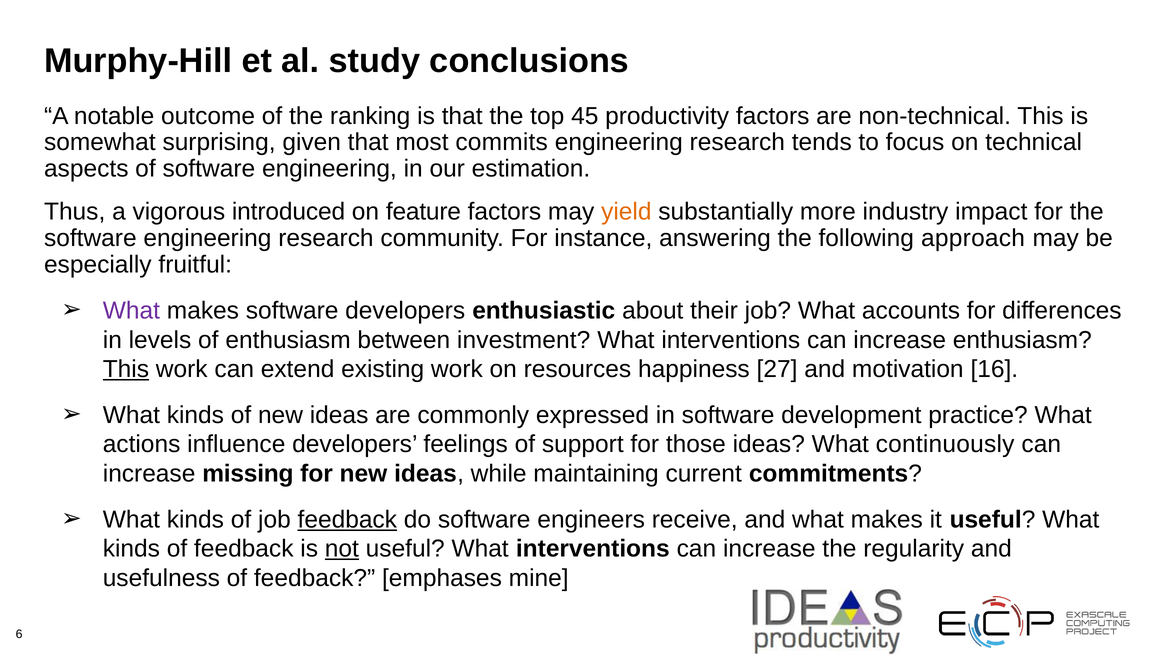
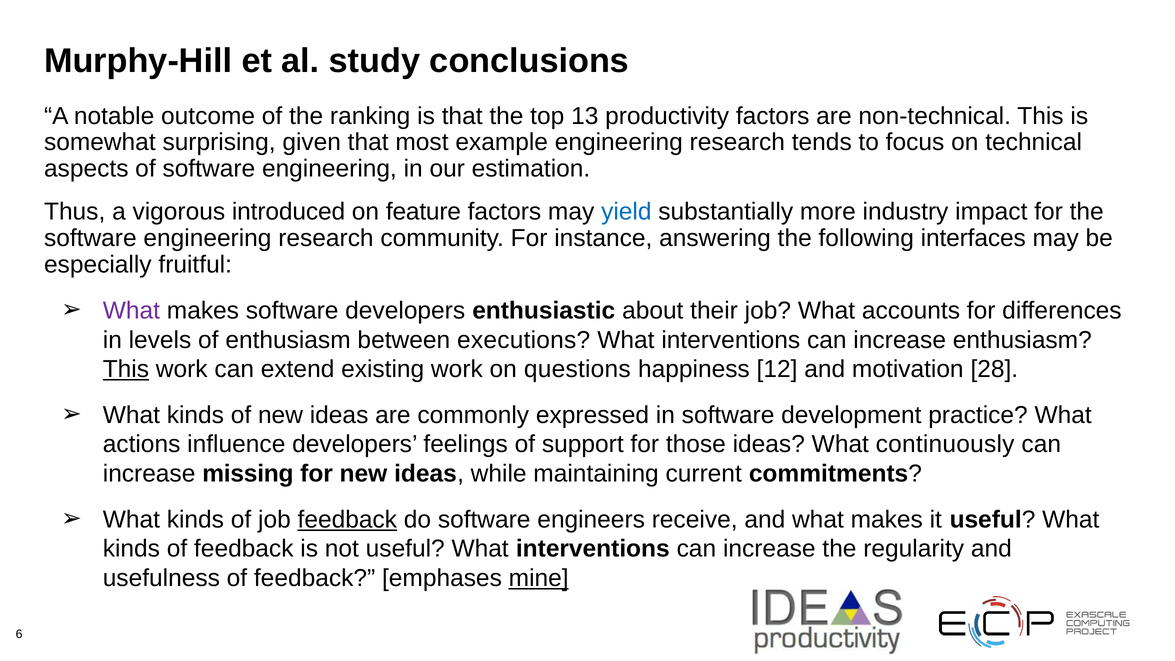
45: 45 -> 13 (585, 116)
commits: commits -> example (502, 142)
yield colour: orange -> blue (626, 212)
approach: approach -> interfaces (973, 238)
investment: investment -> executions (524, 340)
resources: resources -> questions (577, 369)
27: 27 -> 12 (777, 369)
16: 16 -> 28 (994, 369)
not underline: present -> none (342, 549)
mine underline: none -> present (539, 578)
